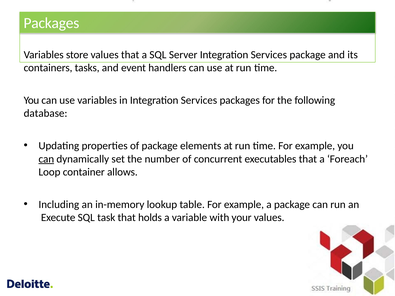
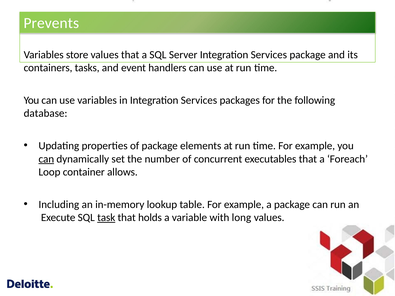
Packages: Packages -> Prevents (51, 23)
task underline: none -> present (106, 218)
your: your -> long (241, 218)
